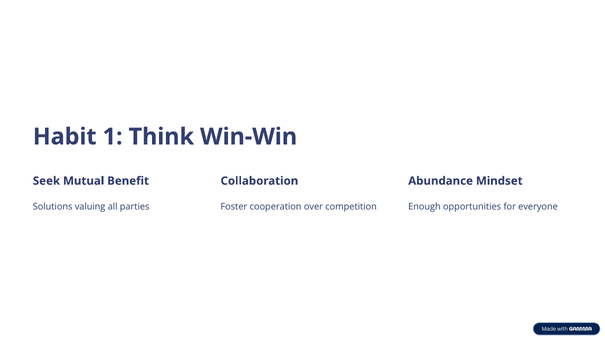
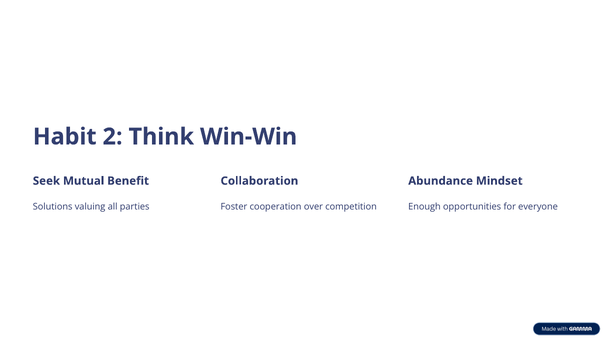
1: 1 -> 2 (113, 137)
